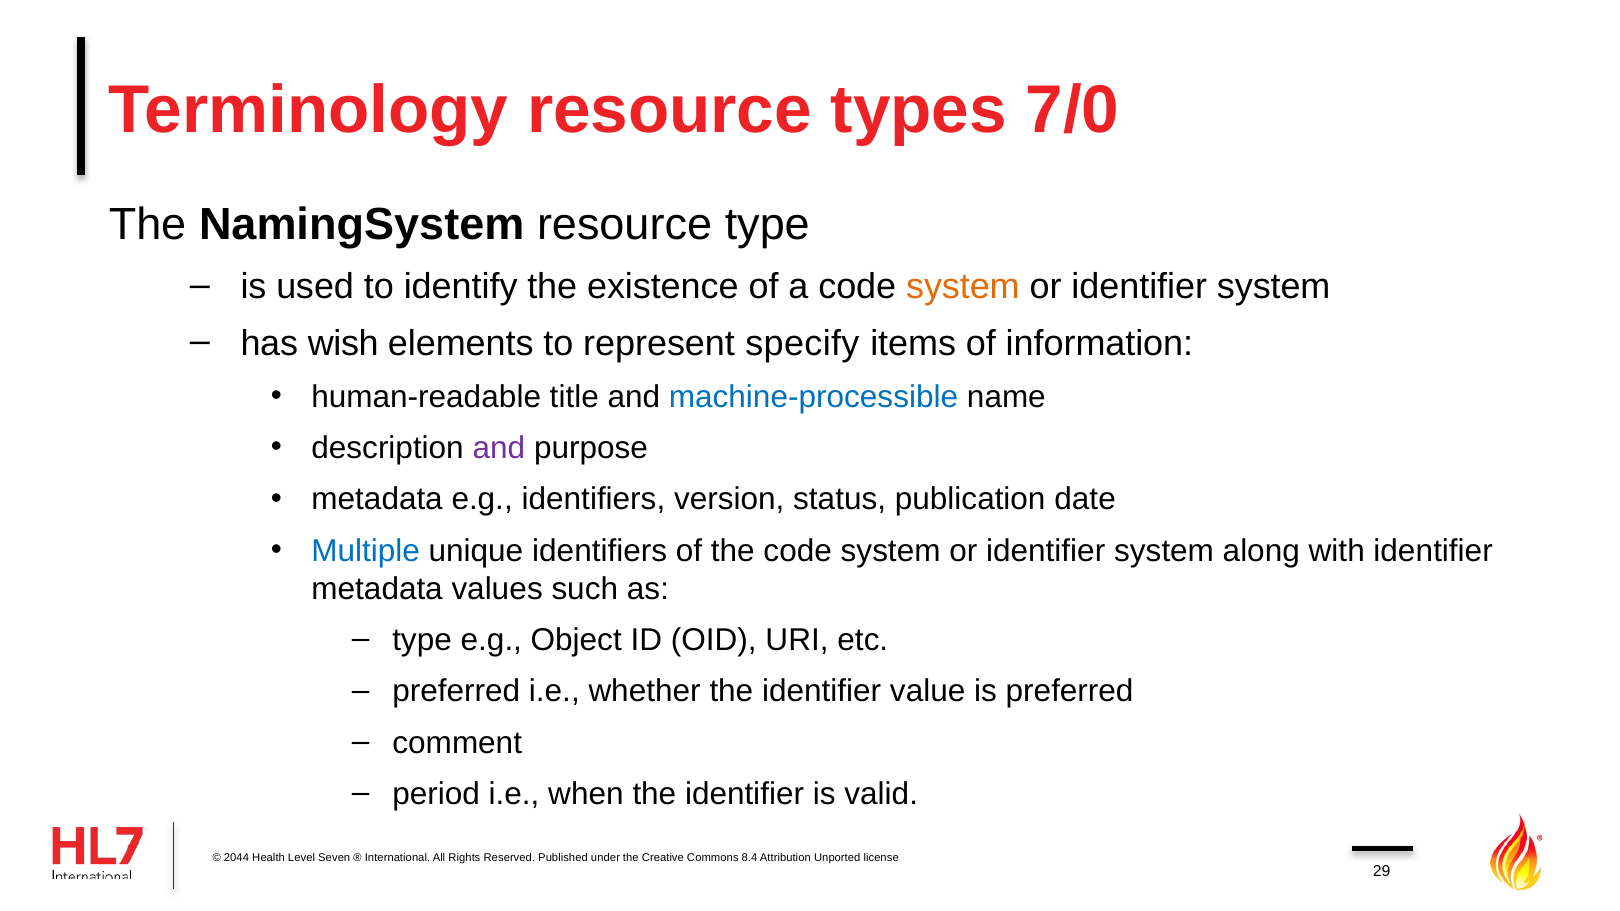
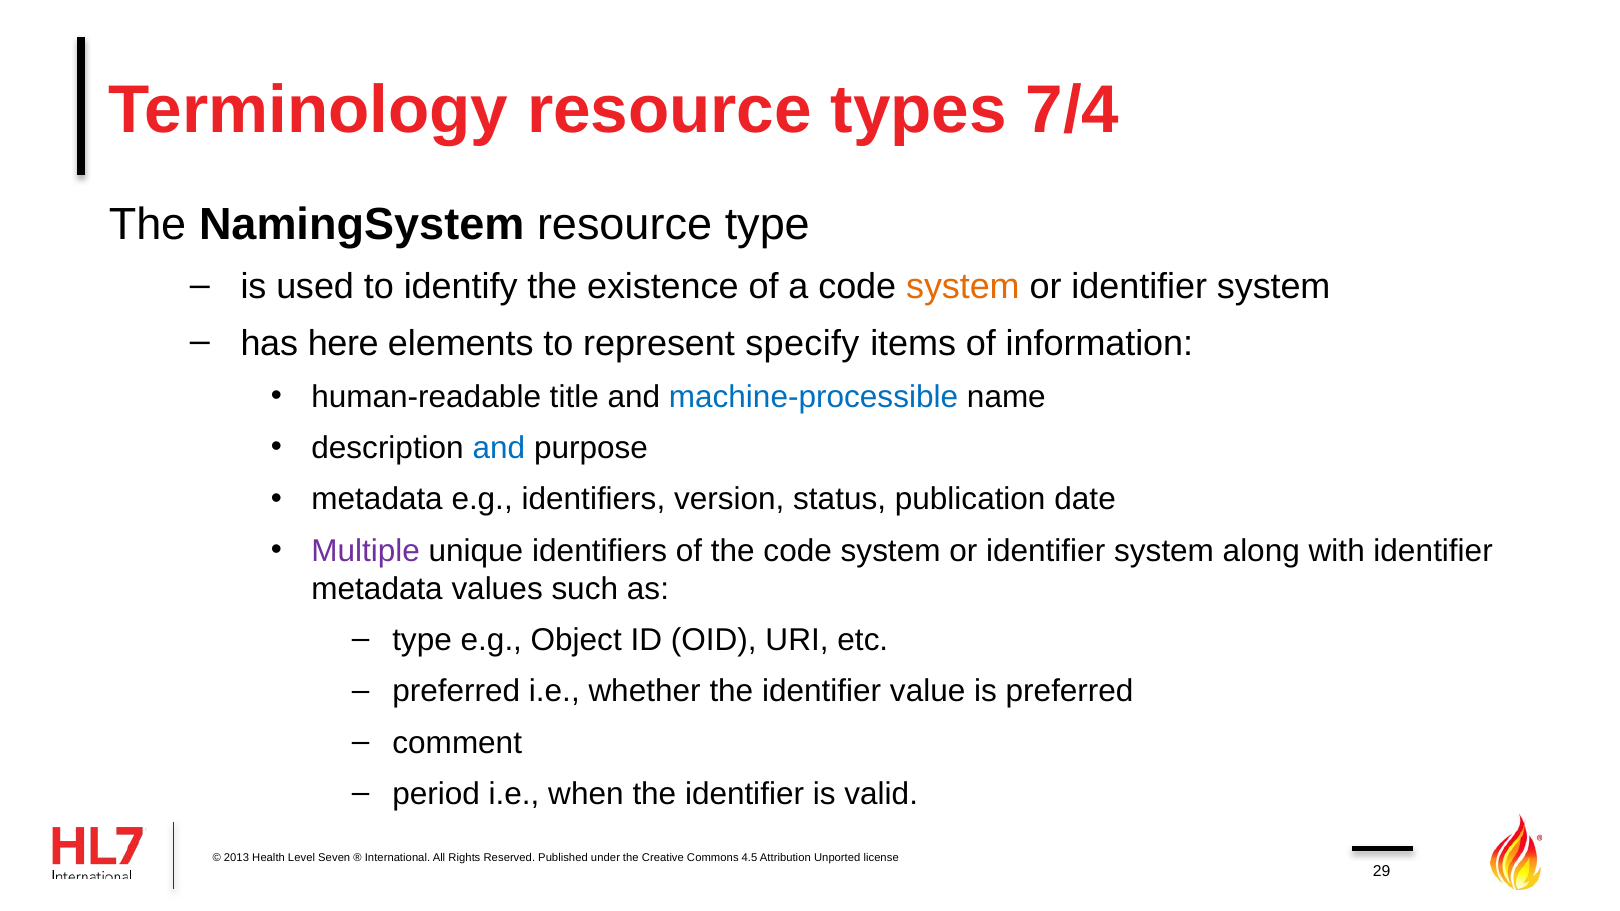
7/0: 7/0 -> 7/4 (1073, 110)
wish: wish -> here (343, 343)
and colour: purple -> blue (499, 448)
Multiple colour: blue -> purple (366, 551)
2044: 2044 -> 2013 (236, 858)
8.4: 8.4 -> 4.5 (749, 858)
